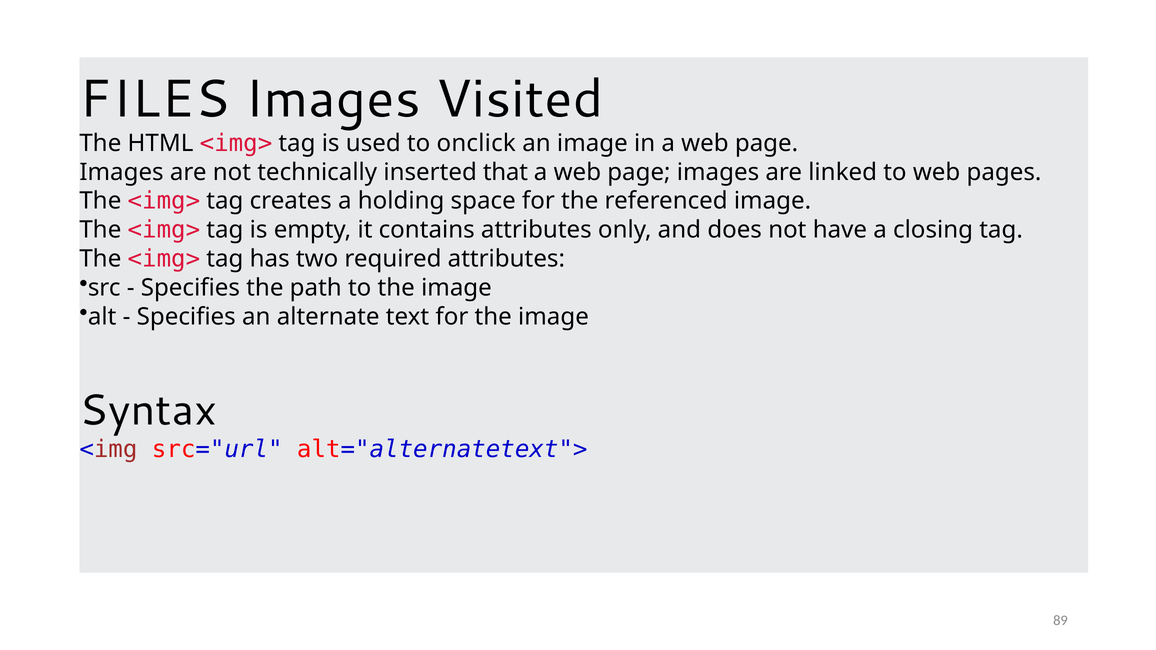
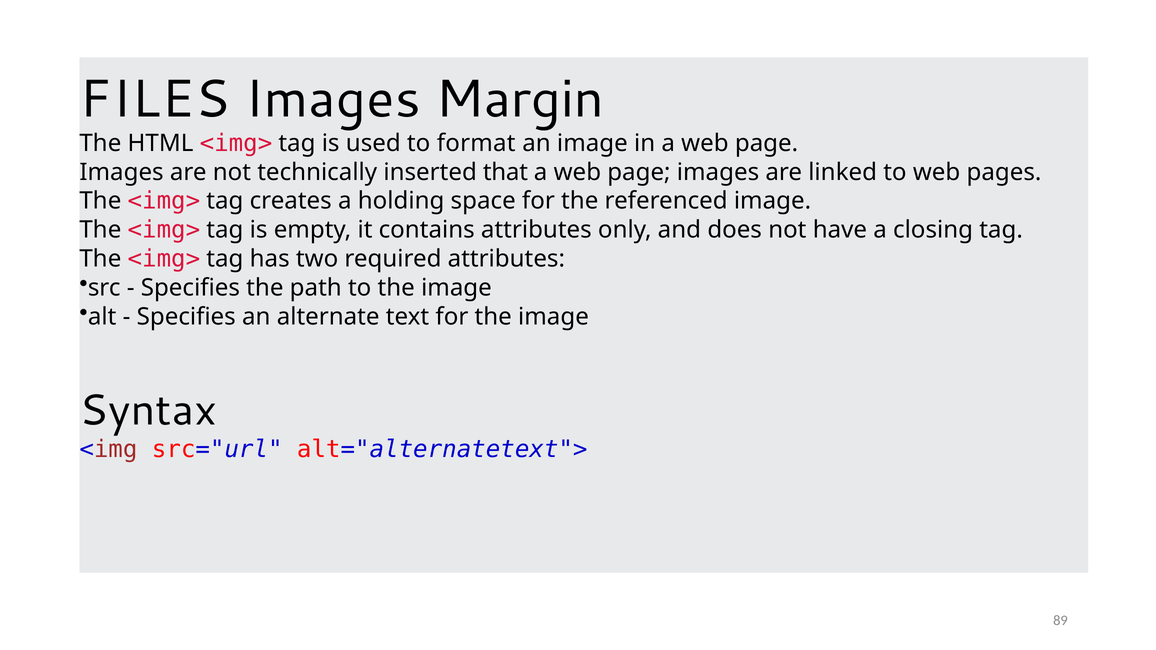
Visited: Visited -> Margin (520, 99)
onclick: onclick -> format (476, 143)
